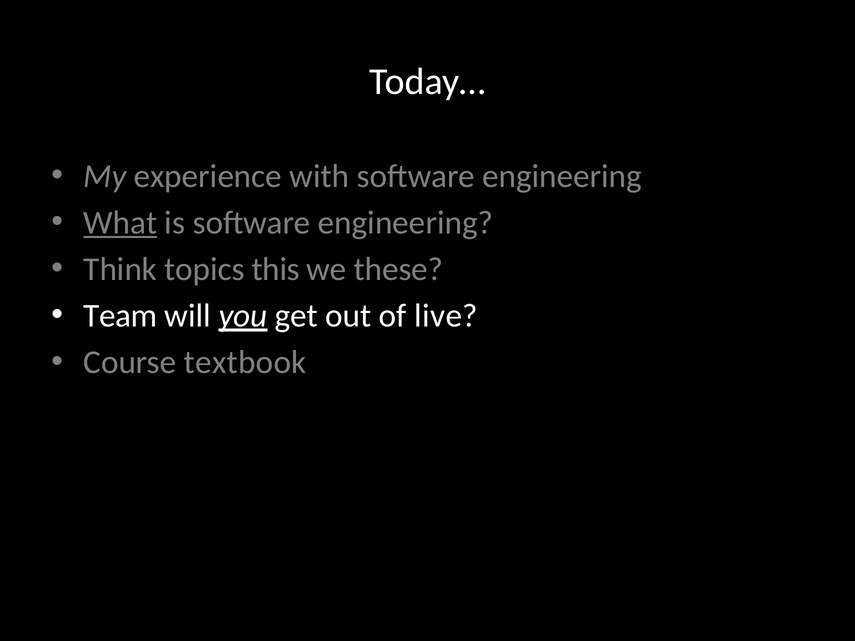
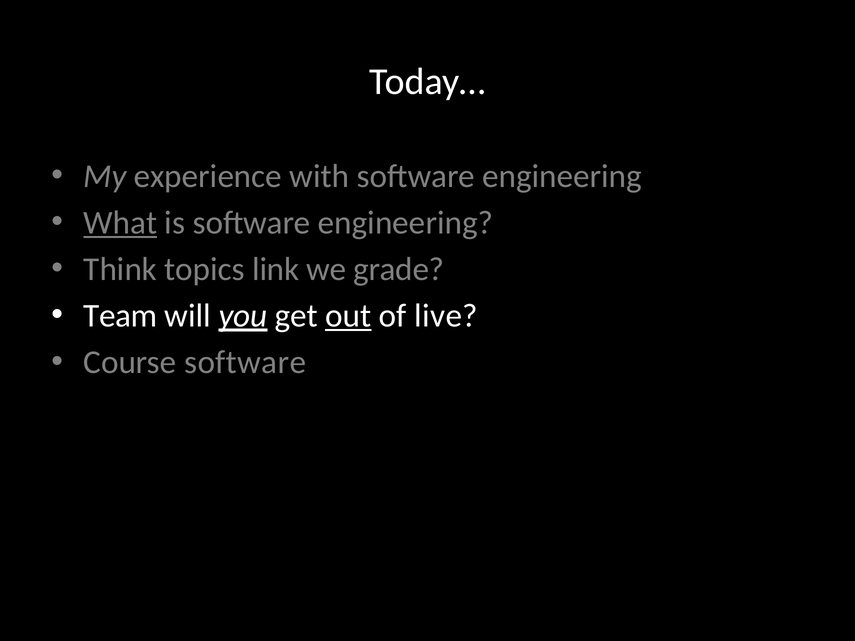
this: this -> link (276, 269)
these: these -> grade (399, 269)
out underline: none -> present (348, 316)
Course textbook: textbook -> software (245, 363)
